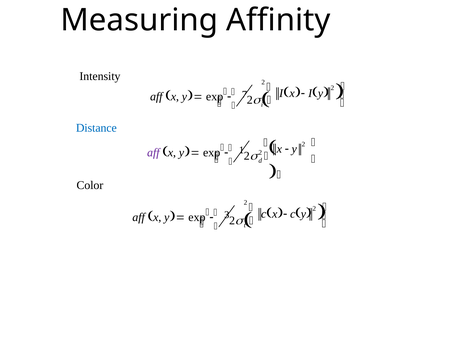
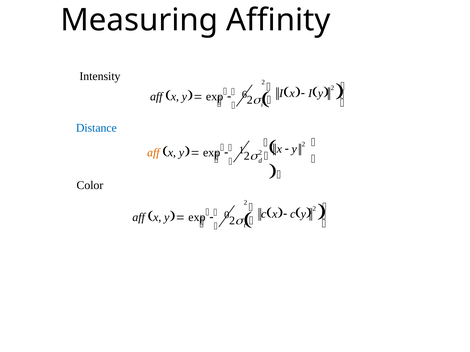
7: 7 -> 6 (244, 94)
aff colour: purple -> orange (153, 153)
3: 3 -> 0 (227, 215)
